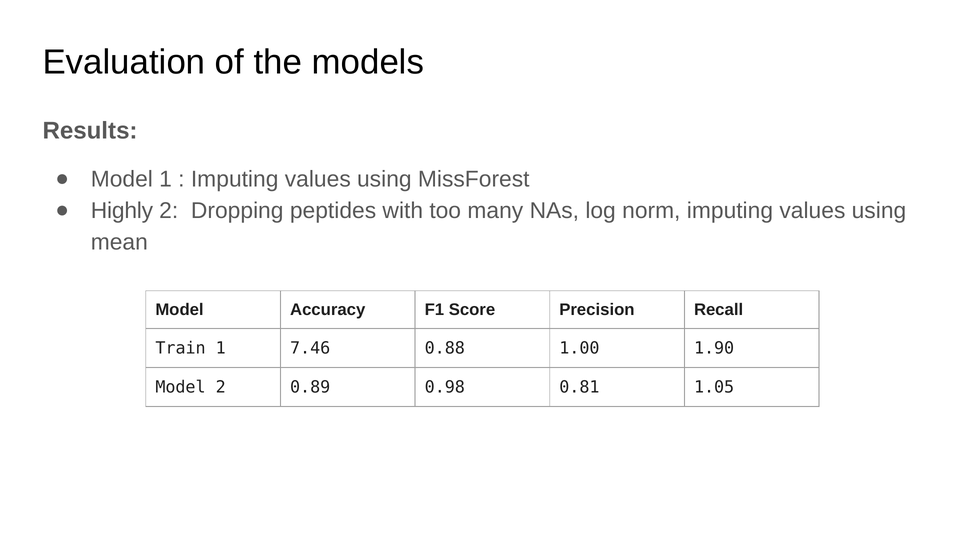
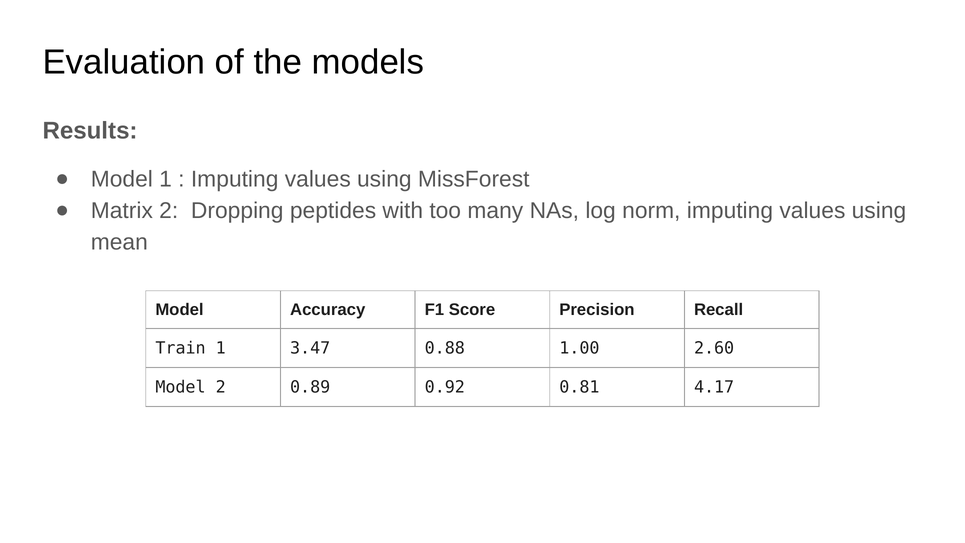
Highly: Highly -> Matrix (122, 211)
7.46: 7.46 -> 3.47 (310, 348)
1.90: 1.90 -> 2.60 (714, 348)
0.98: 0.98 -> 0.92 (445, 387)
1.05: 1.05 -> 4.17 (714, 387)
